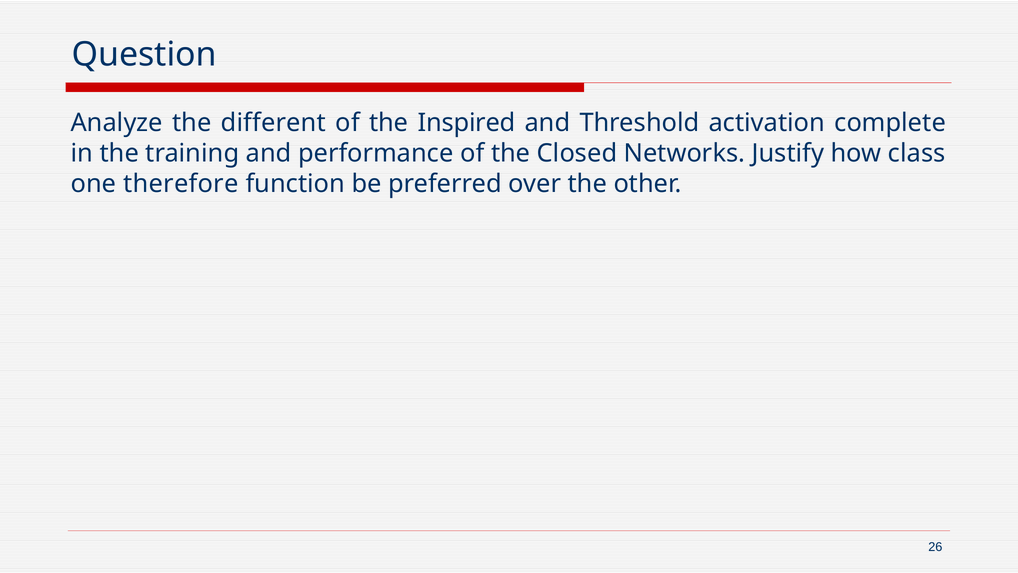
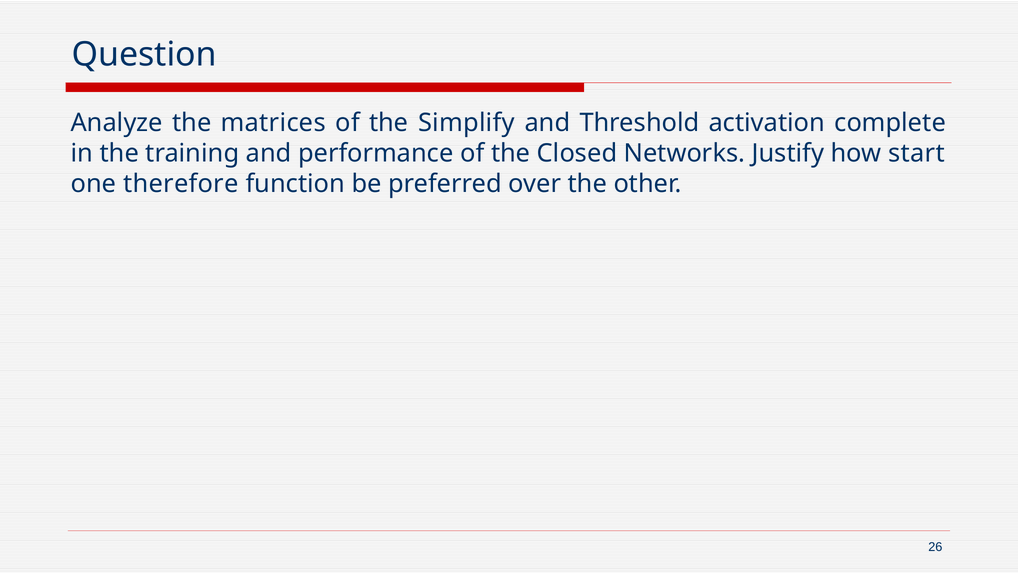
different: different -> matrices (273, 123)
Inspired: Inspired -> Simplify (466, 123)
class: class -> start (917, 153)
